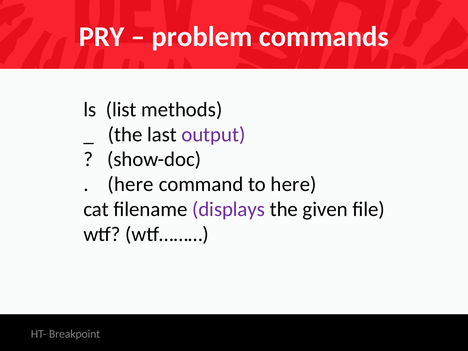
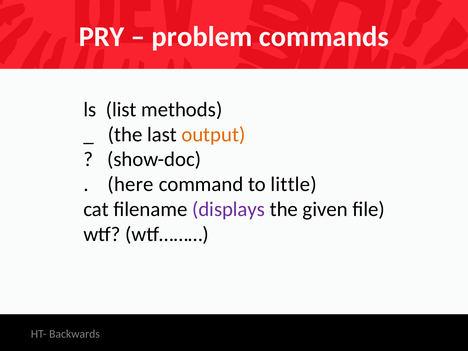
output colour: purple -> orange (213, 134)
to here: here -> little (294, 184)
Breakpoint: Breakpoint -> Backwards (74, 334)
